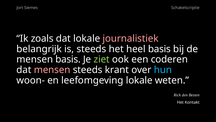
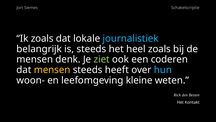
journalistiek colour: pink -> light blue (131, 38)
heel basis: basis -> zoals (159, 49)
mensen basis: basis -> denk (68, 59)
mensen colour: pink -> yellow (52, 70)
krant: krant -> heeft (117, 70)
leefomgeving lokale: lokale -> kleine (139, 80)
